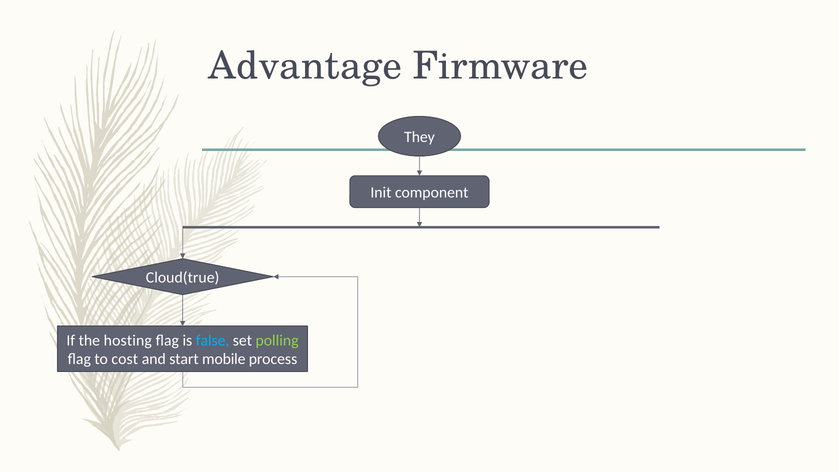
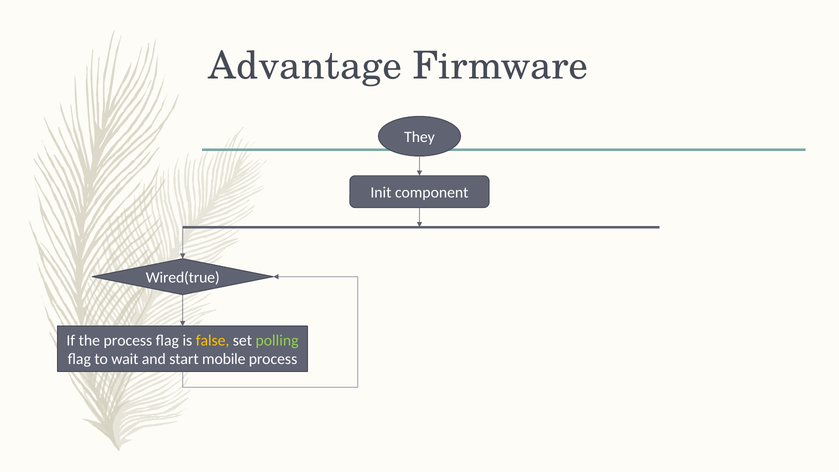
Cloud(true: Cloud(true -> Wired(true (183, 278)
the hosting: hosting -> process (128, 340)
false colour: light blue -> yellow (213, 340)
cost: cost -> wait (125, 359)
